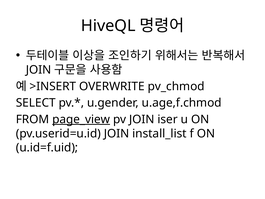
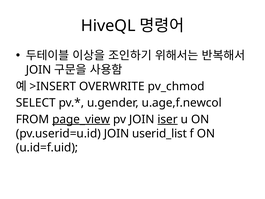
u.age,f.chmod: u.age,f.chmod -> u.age,f.newcol (182, 103)
iser underline: none -> present (168, 119)
install_list: install_list -> userid_list (160, 133)
